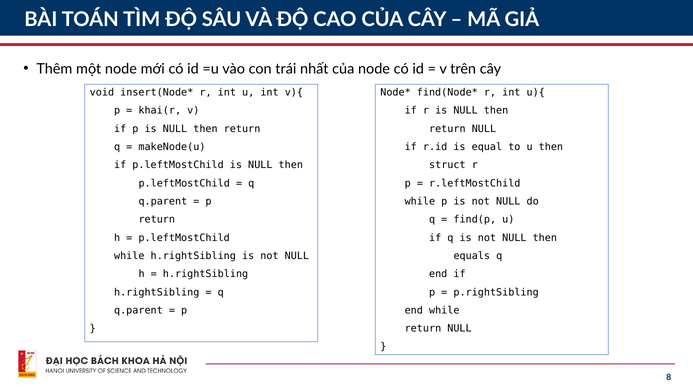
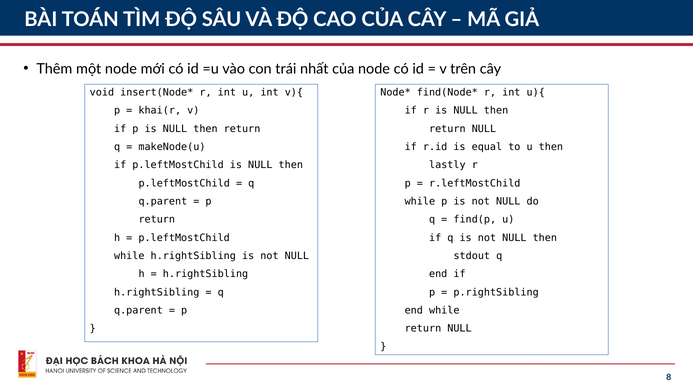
struct: struct -> lastly (447, 165)
equals: equals -> stdout (472, 256)
